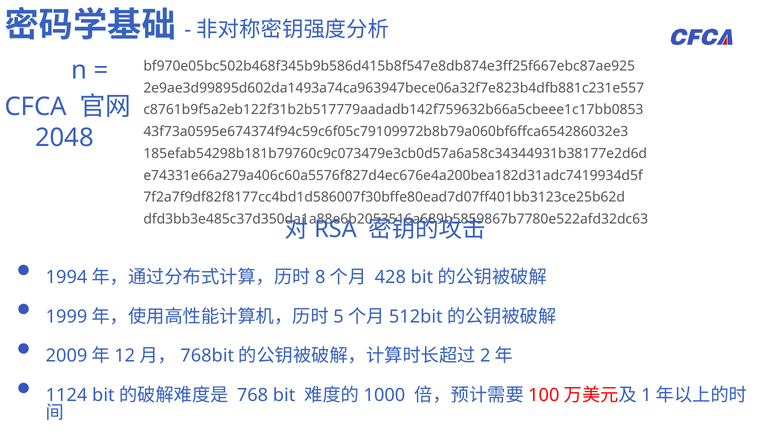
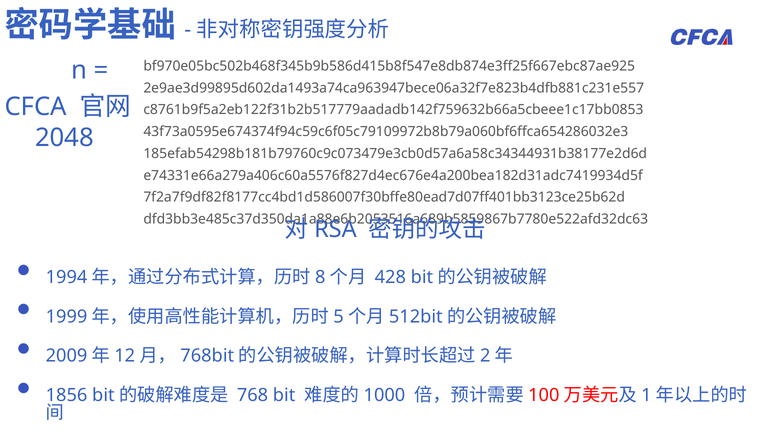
1124: 1124 -> 1856 (67, 395)
